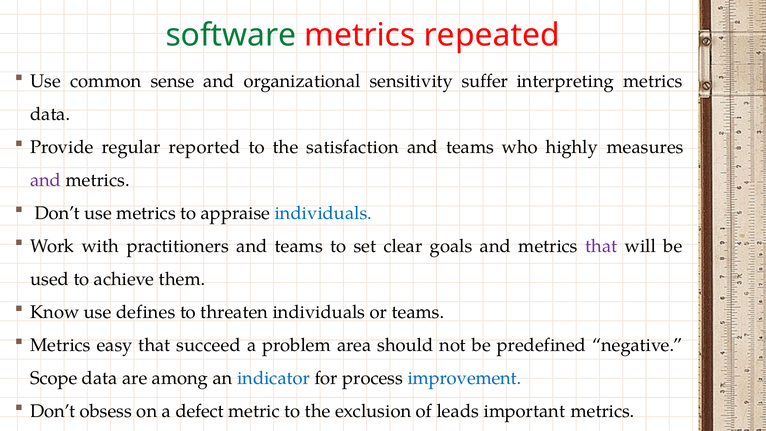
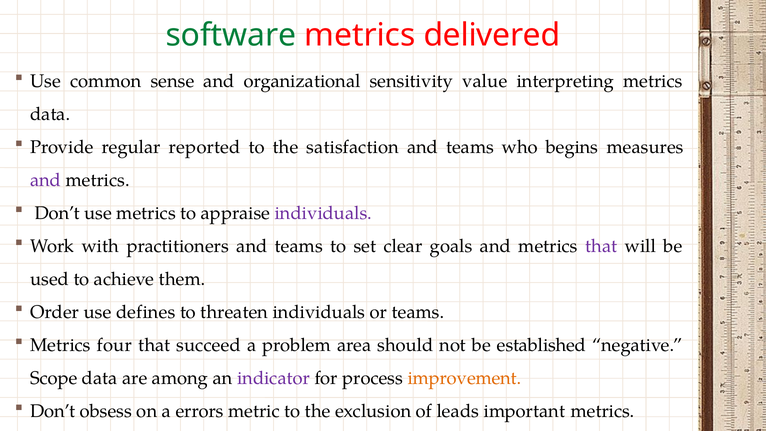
repeated: repeated -> delivered (492, 35)
suffer: suffer -> value (485, 81)
highly: highly -> begins (572, 147)
individuals colour: blue -> purple (323, 213)
Know: Know -> Order (55, 312)
easy: easy -> four (114, 345)
predefined: predefined -> established (542, 345)
indicator colour: blue -> purple (274, 378)
improvement colour: blue -> orange (465, 378)
defect: defect -> errors (200, 411)
